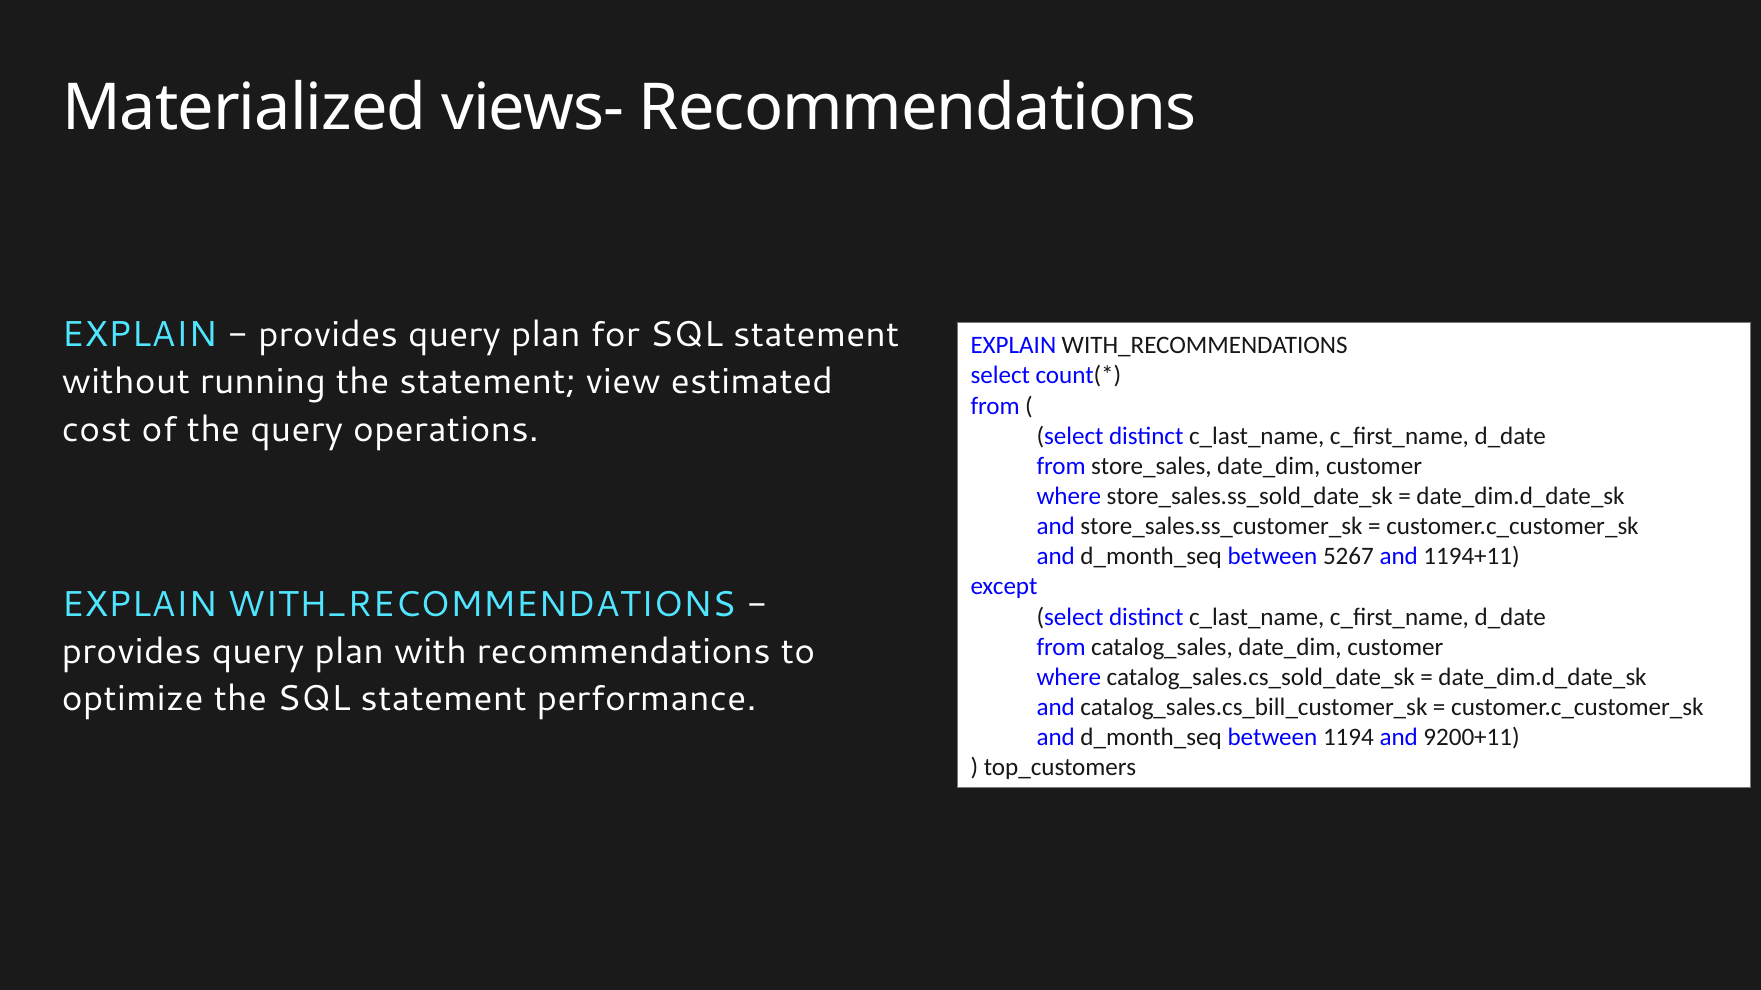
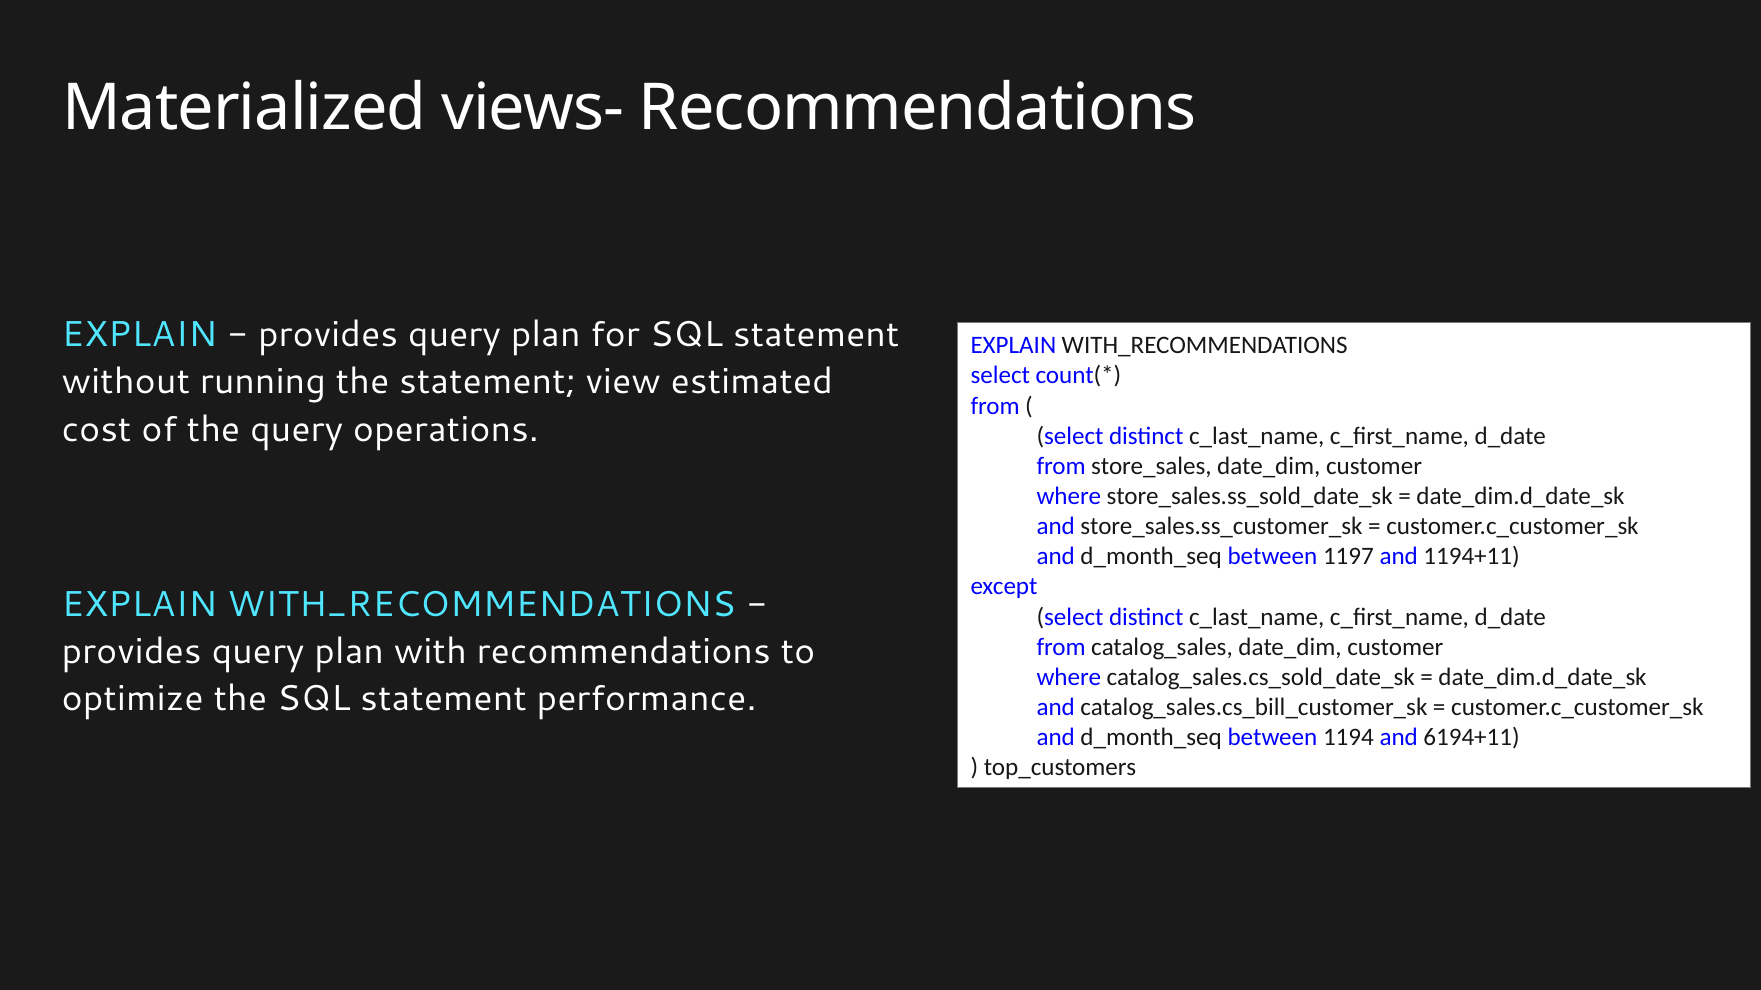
5267: 5267 -> 1197 (1348, 557)
9200+11: 9200+11 -> 6194+11 (1472, 738)
